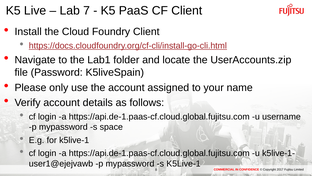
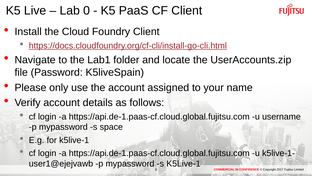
7: 7 -> 0 (87, 11)
